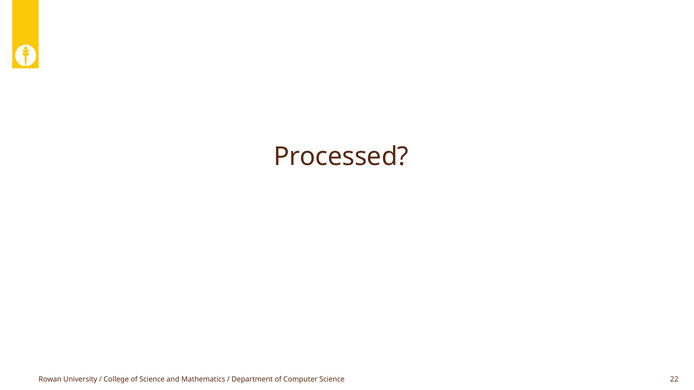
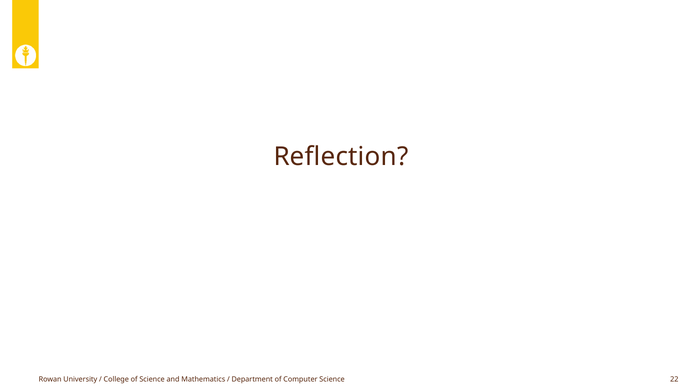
Processed: Processed -> Reflection (341, 157)
